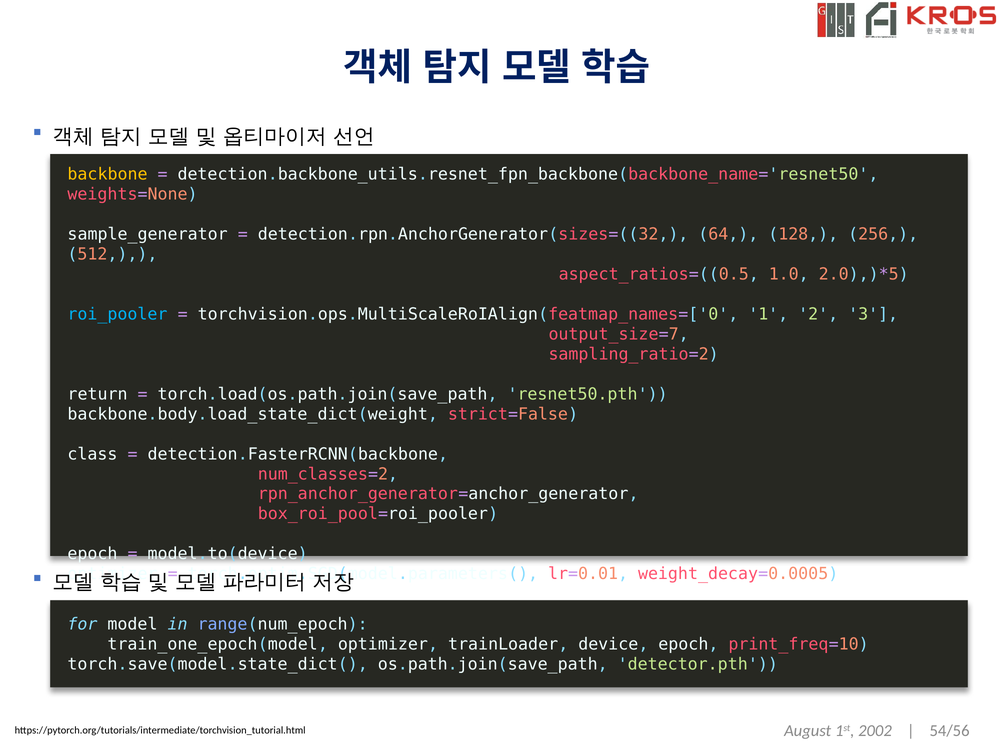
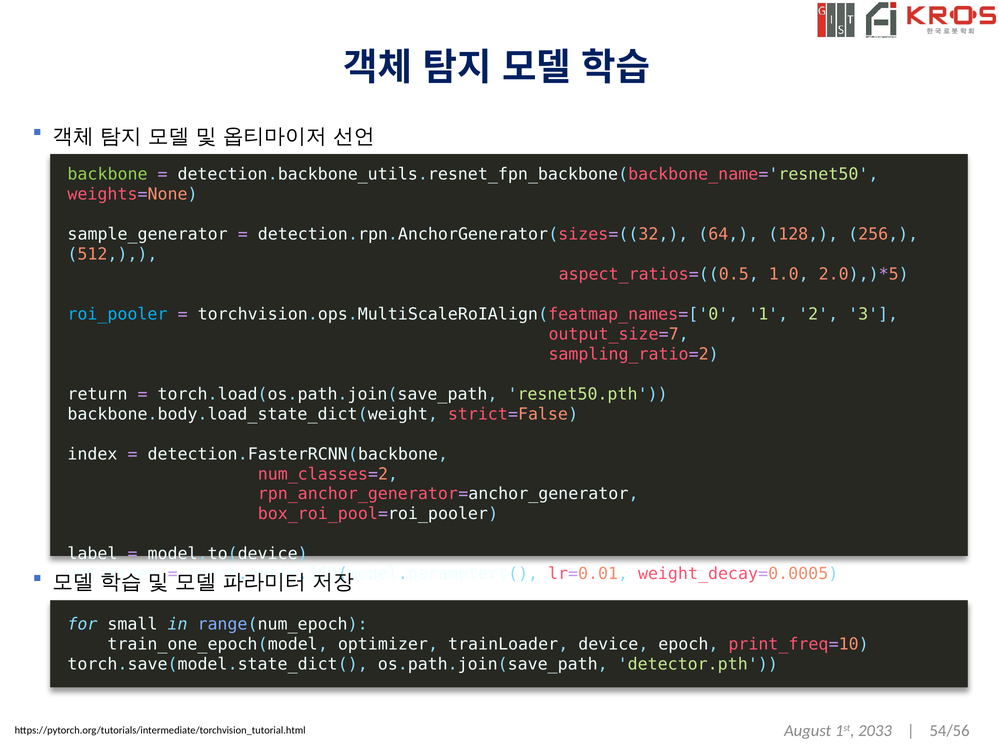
backbone colour: yellow -> light green (108, 174)
class: class -> index (92, 454)
epoch: epoch -> label (92, 554)
model: model -> small (132, 625)
2002: 2002 -> 2033 (875, 731)
